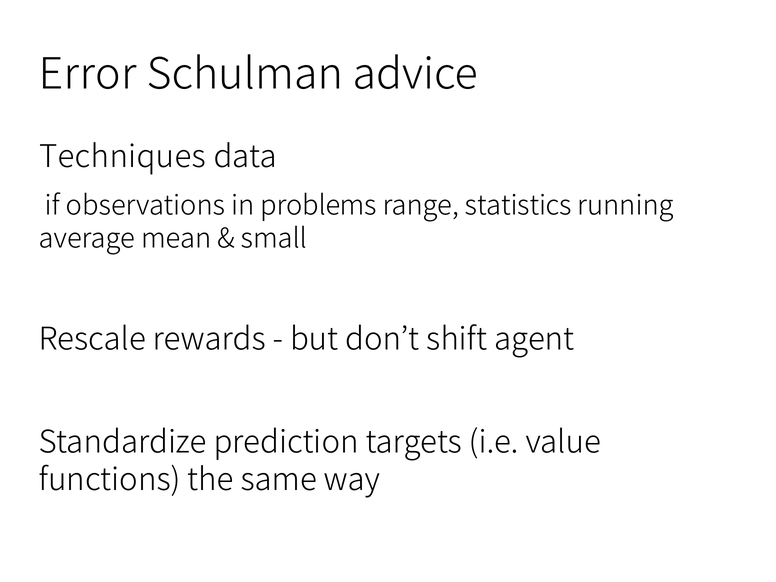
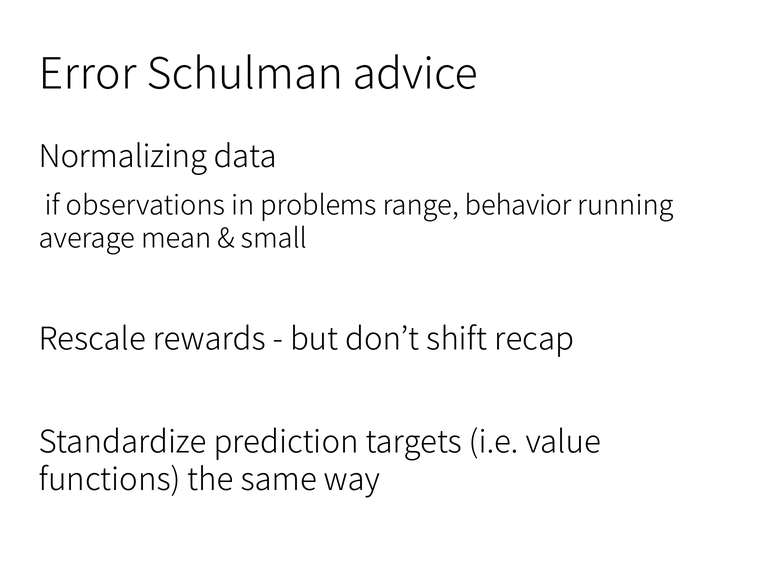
Techniques: Techniques -> Normalizing (123, 157)
statistics: statistics -> behavior (518, 206)
agent: agent -> recap (534, 340)
